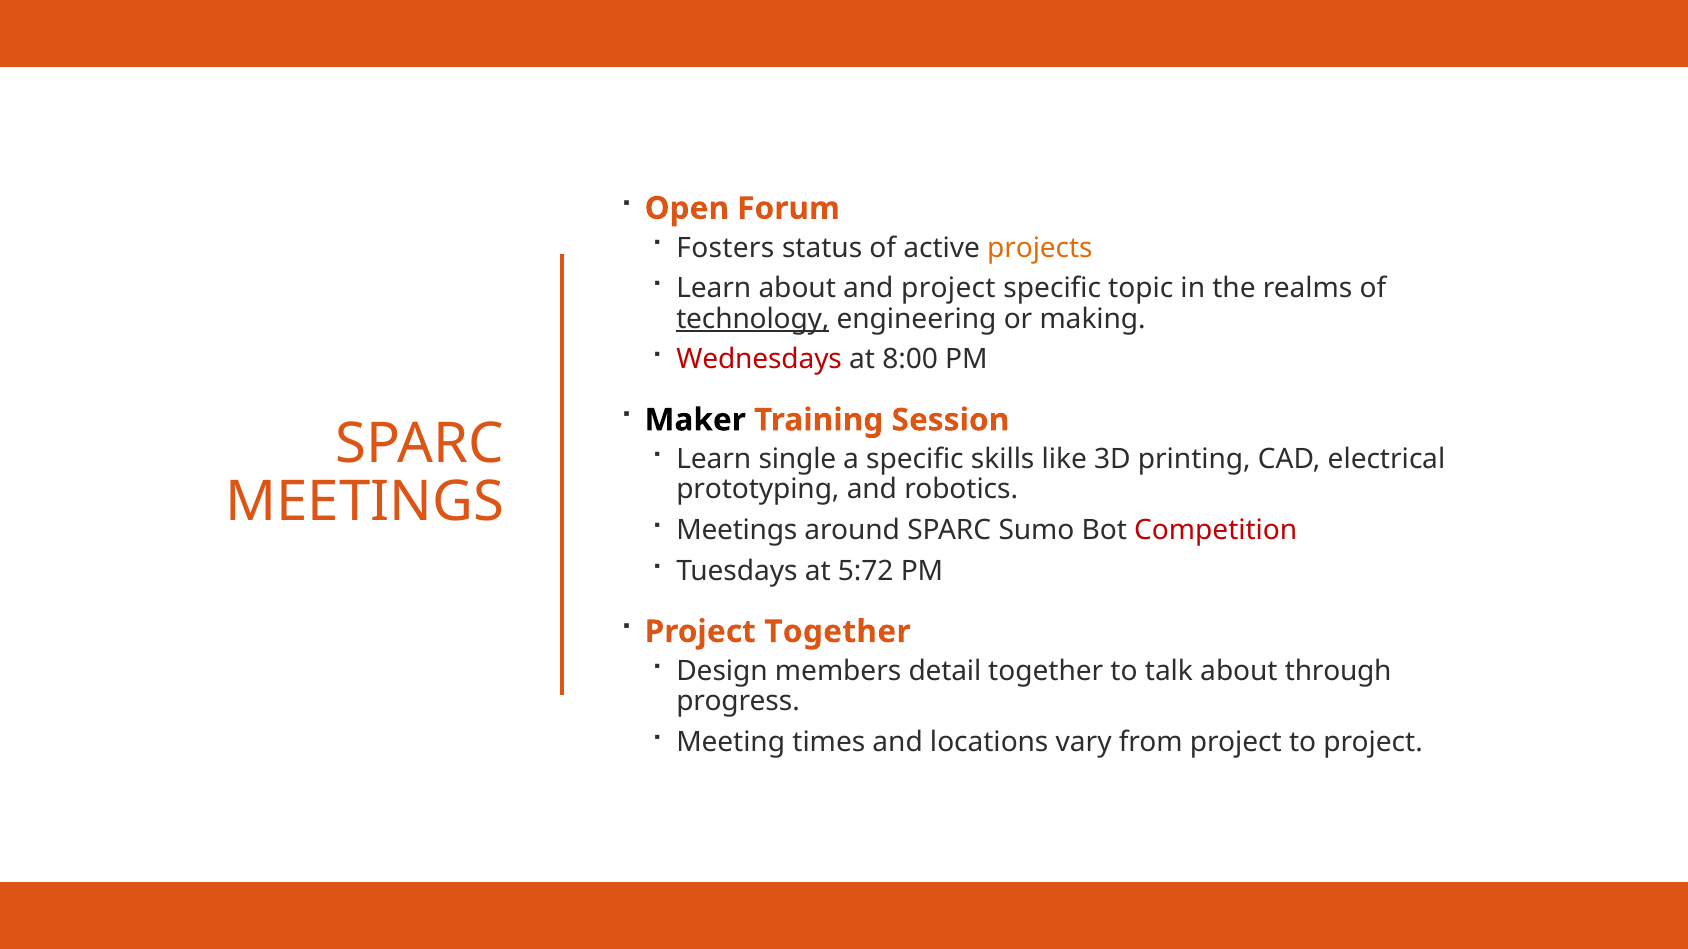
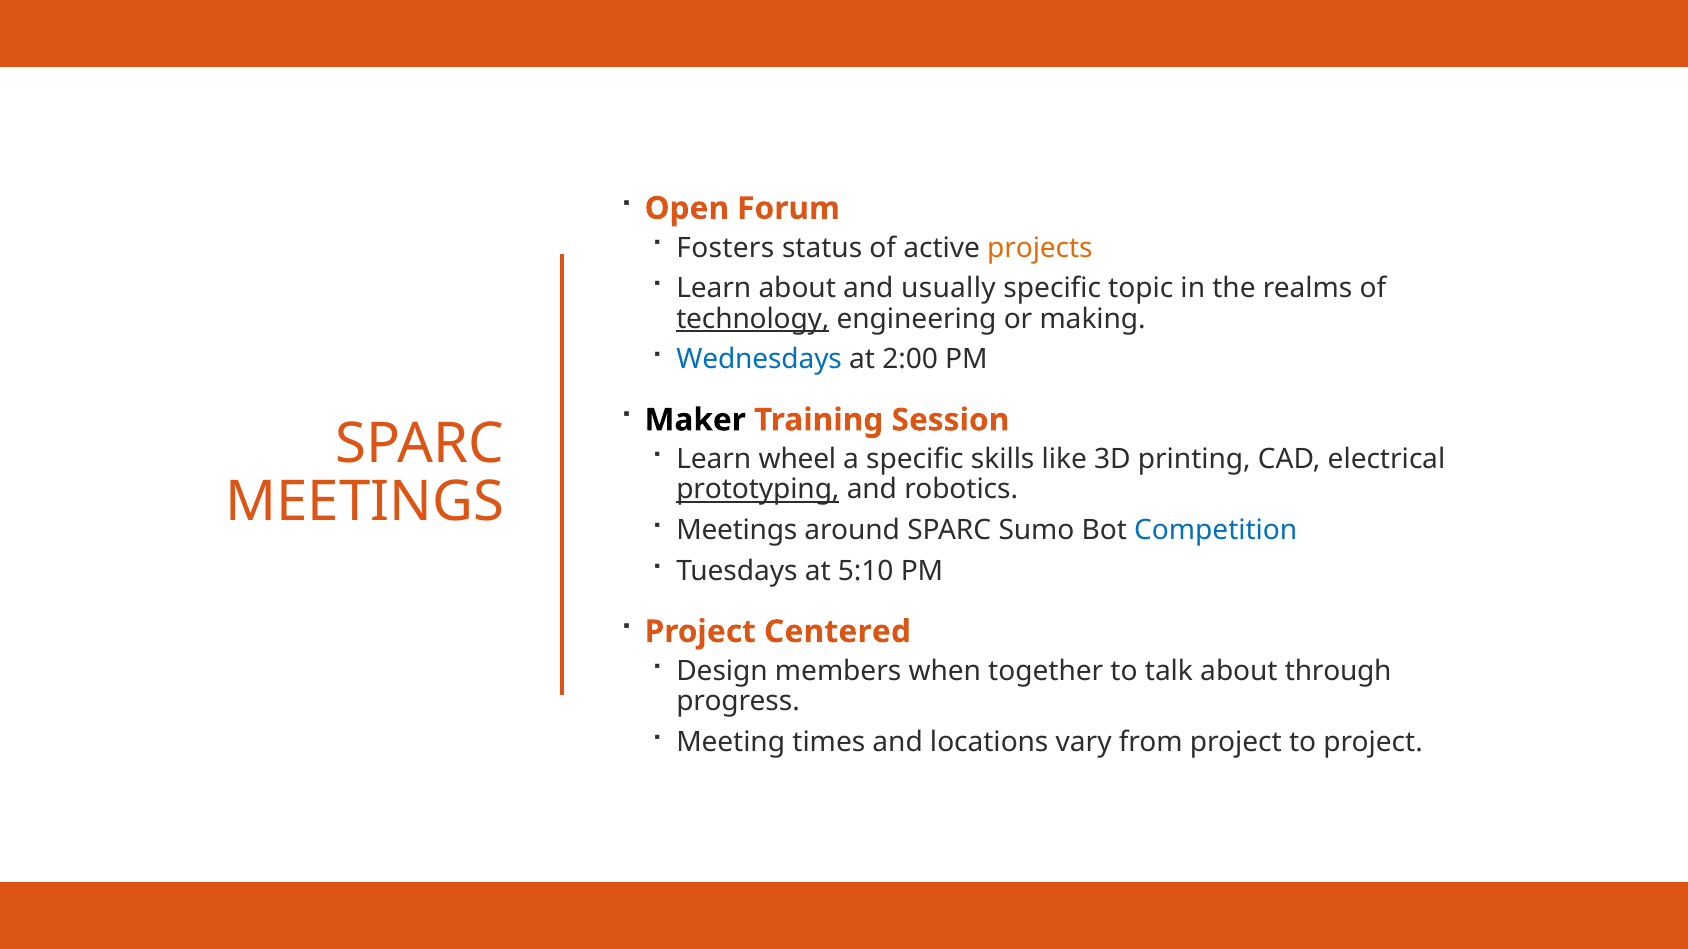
and project: project -> usually (948, 289)
Wednesdays colour: red -> blue (759, 360)
8:00: 8:00 -> 2:00 (910, 360)
single: single -> wheel (797, 460)
prototyping underline: none -> present (758, 490)
Competition colour: red -> blue (1216, 531)
5:72: 5:72 -> 5:10 (866, 572)
Project Together: Together -> Centered (837, 632)
detail: detail -> when (945, 671)
